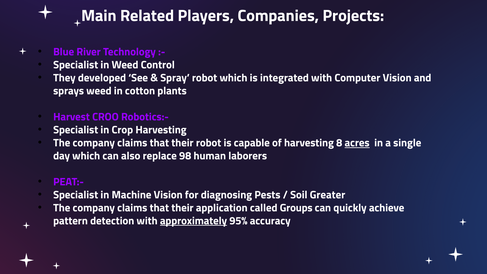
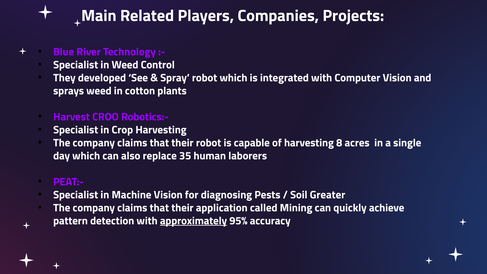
acres underline: present -> none (357, 143)
98: 98 -> 35 (185, 156)
Groups: Groups -> Mining (296, 208)
